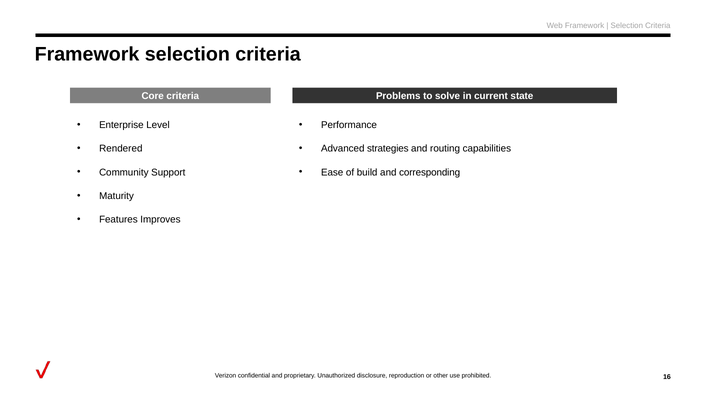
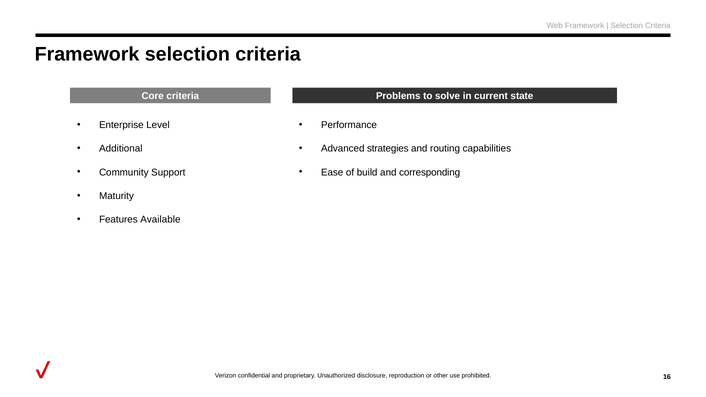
Rendered: Rendered -> Additional (121, 149)
Improves: Improves -> Available (160, 219)
